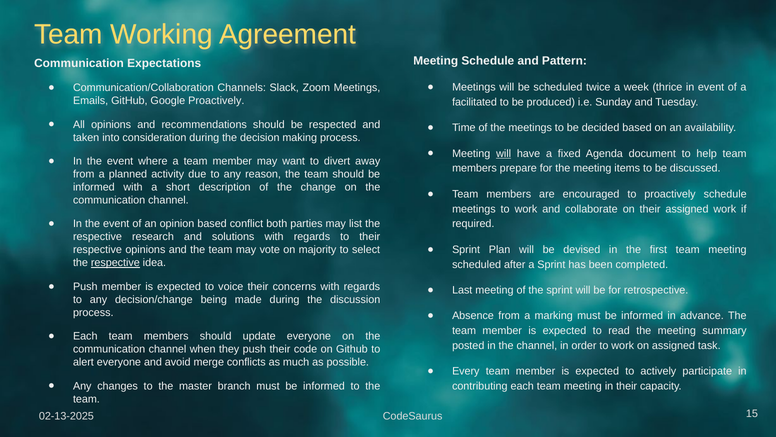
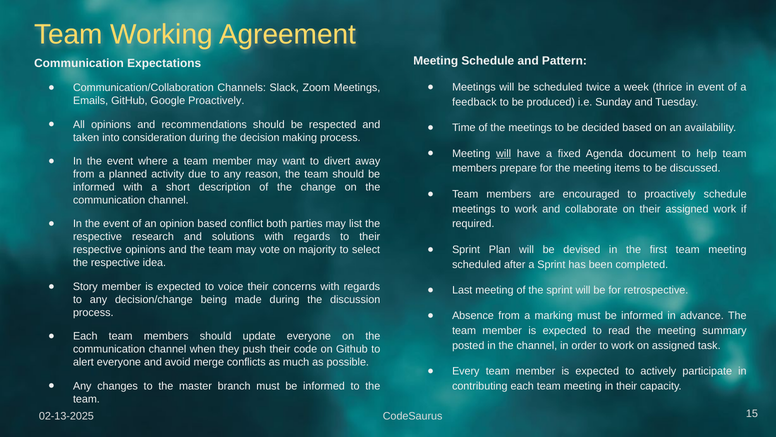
facilitated: facilitated -> feedback (474, 102)
respective underline: present -> none (115, 263)
Push: Push -> Story (85, 286)
